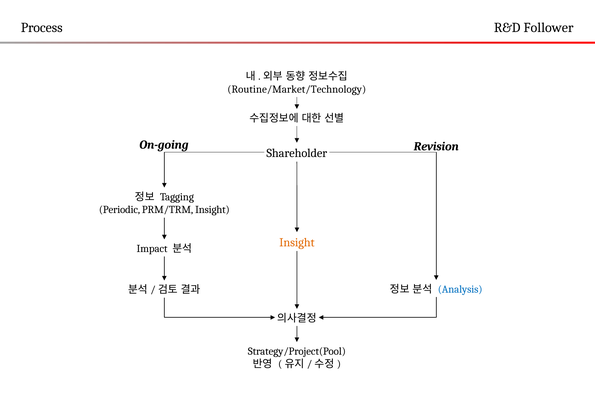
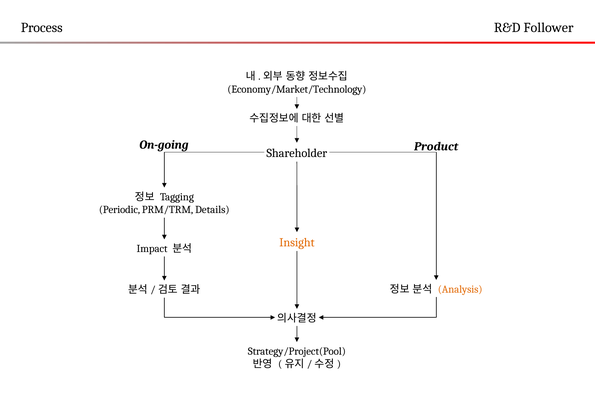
Routine/Market/Technology: Routine/Market/Technology -> Economy/Market/Technology (297, 89)
Revision: Revision -> Product (436, 146)
PRM/TRM Insight: Insight -> Details (212, 210)
Analysis colour: blue -> orange (460, 289)
